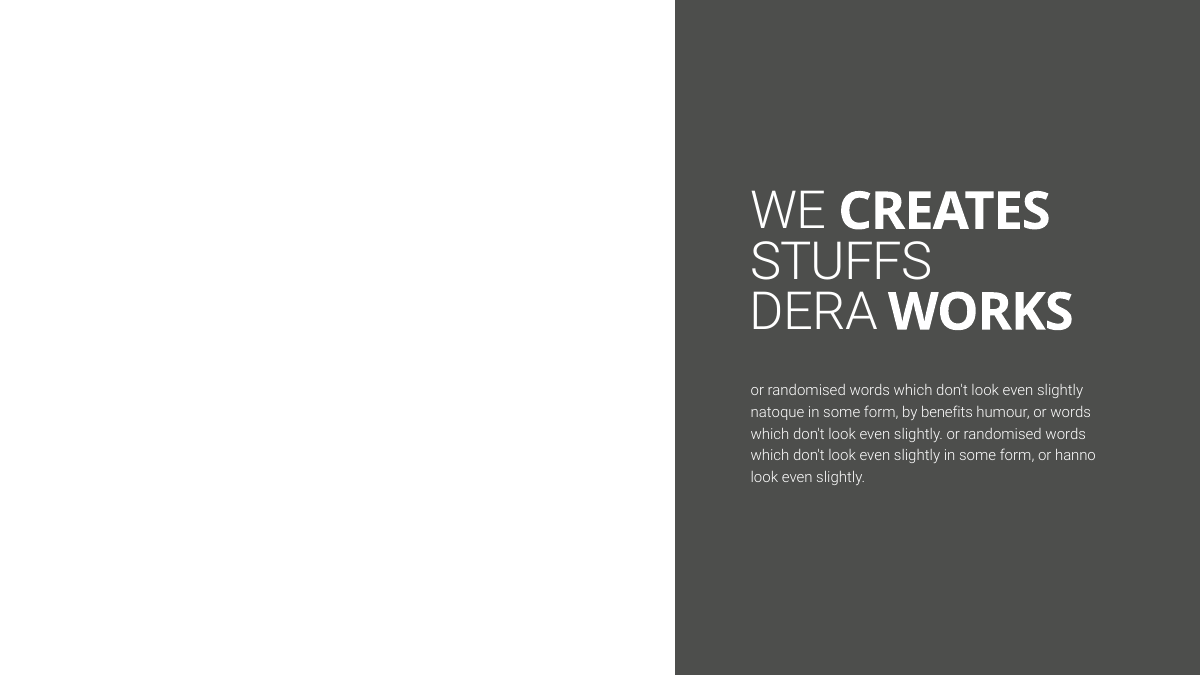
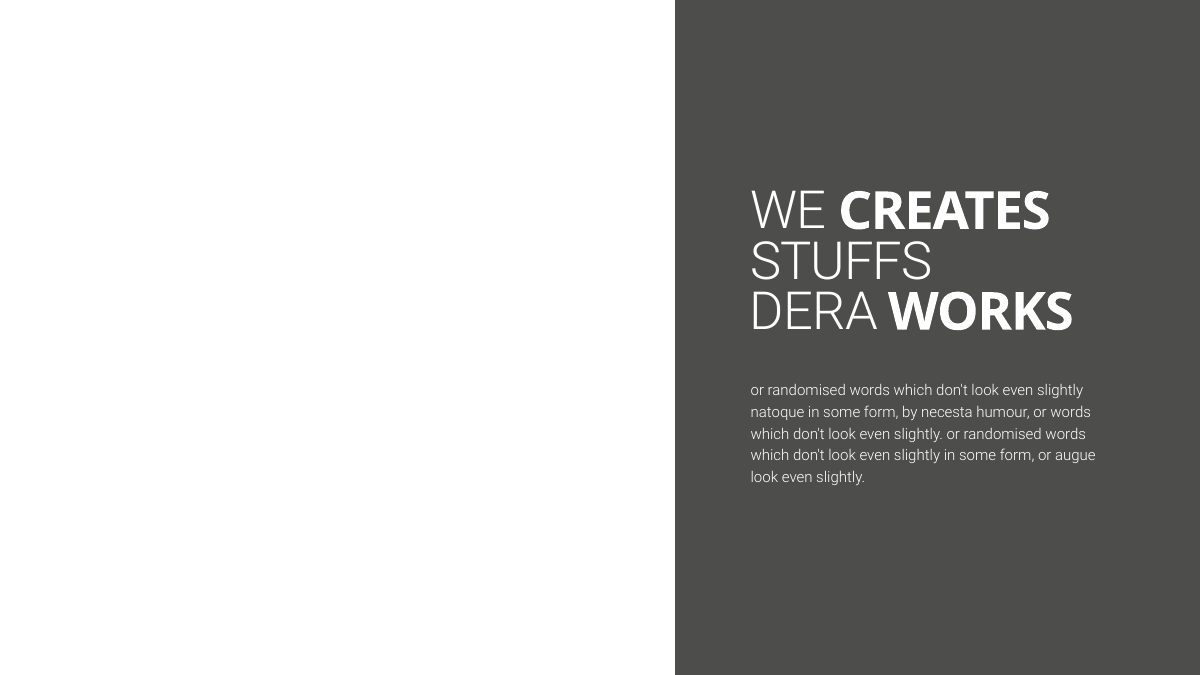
benefits: benefits -> necesta (947, 412)
hanno: hanno -> augue (1075, 456)
